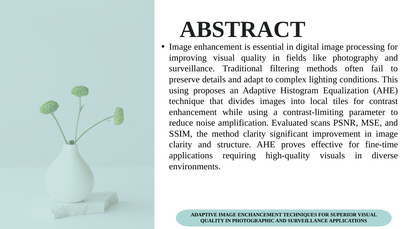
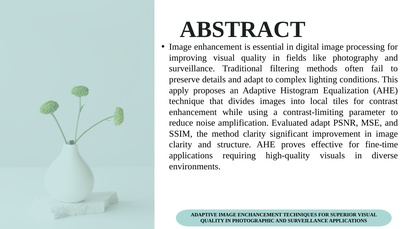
using: using -> apply (179, 90)
Evaluated scans: scans -> adapt (320, 123)
